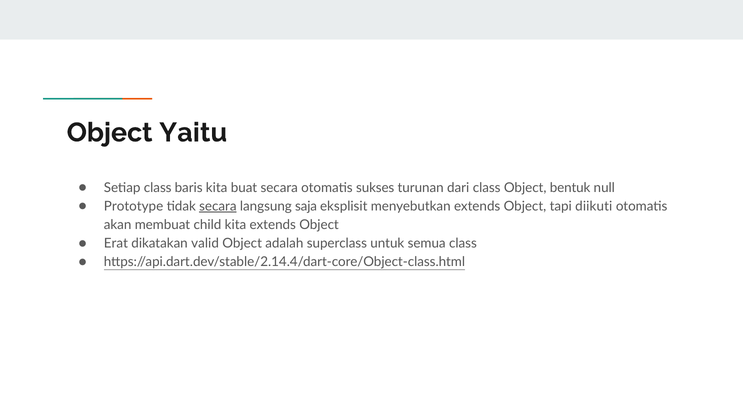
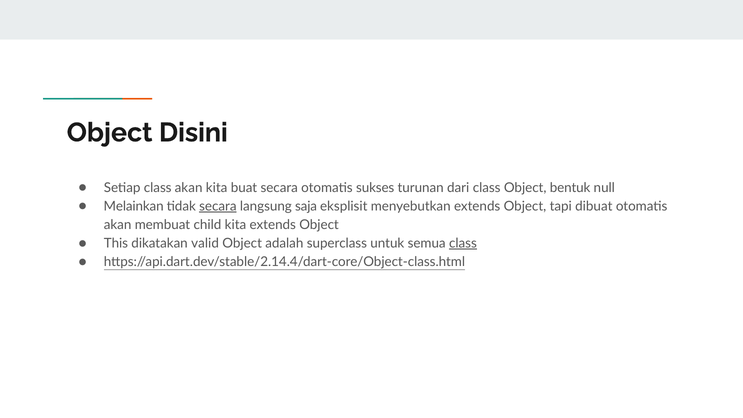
Yaitu: Yaitu -> Disini (193, 133)
class baris: baris -> akan (189, 188)
Prototype: Prototype -> Melainkan (134, 206)
diikuti: diikuti -> dibuat (594, 206)
Erat: Erat -> This (116, 243)
class underline: none -> present (463, 243)
